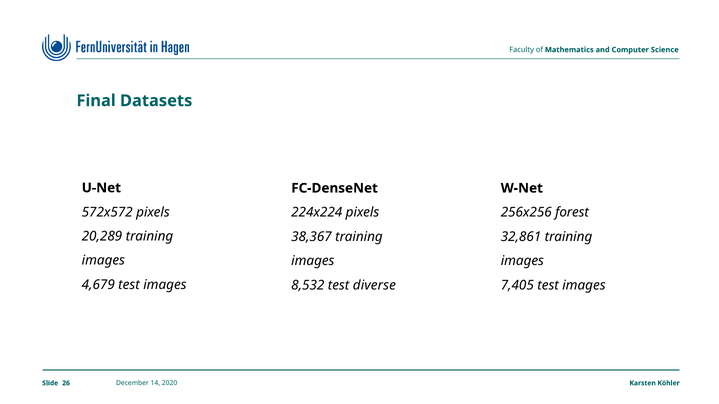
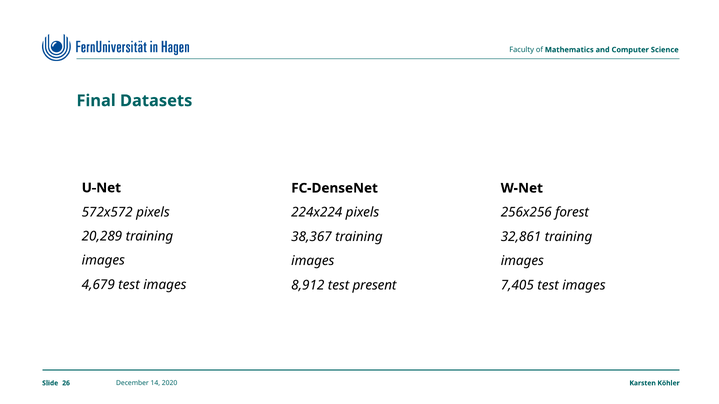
8,532: 8,532 -> 8,912 (308, 285)
diverse: diverse -> present (375, 285)
